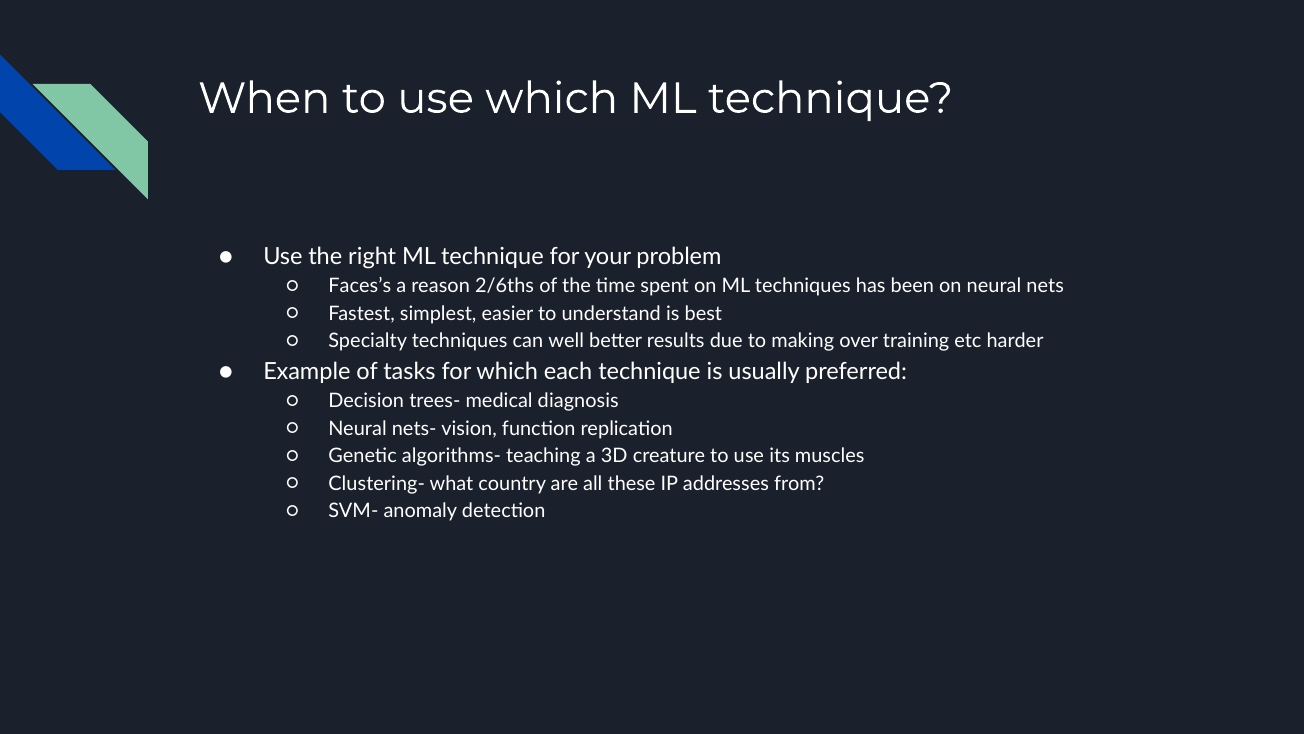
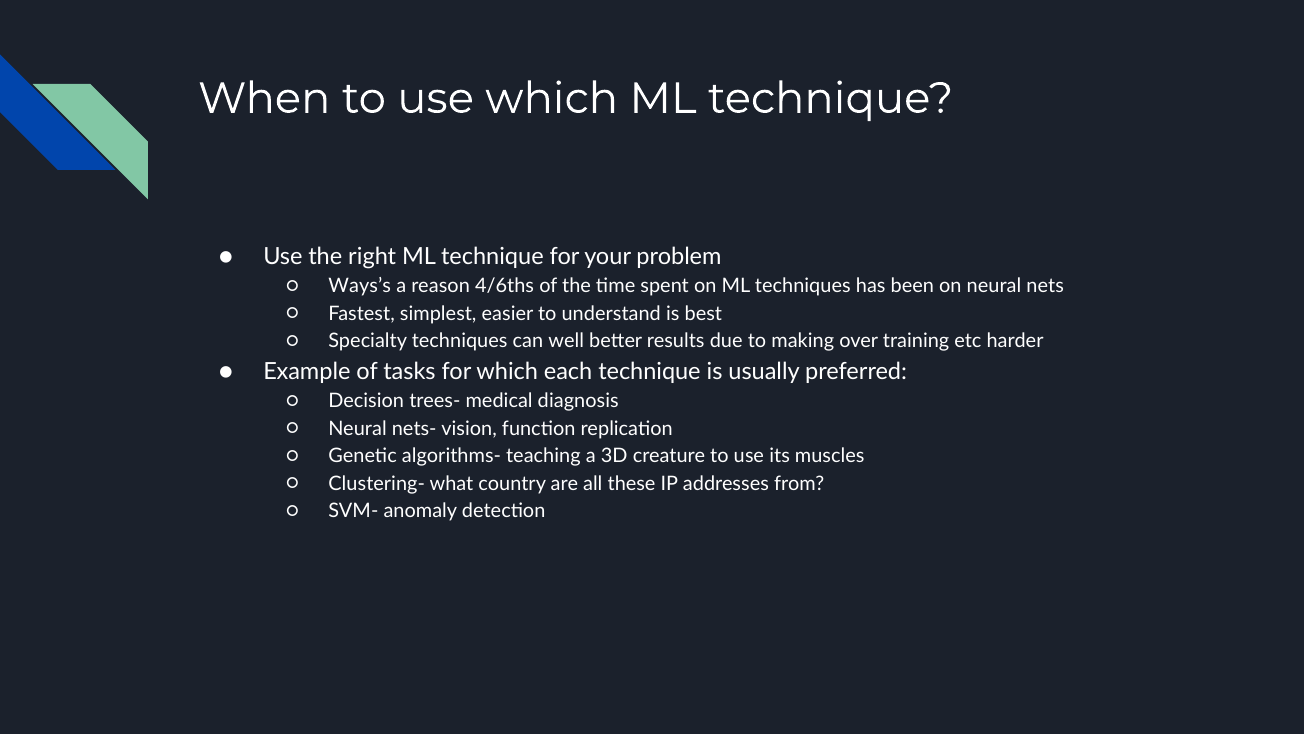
Faces’s: Faces’s -> Ways’s (360, 286)
2/6ths: 2/6ths -> 4/6ths (505, 286)
